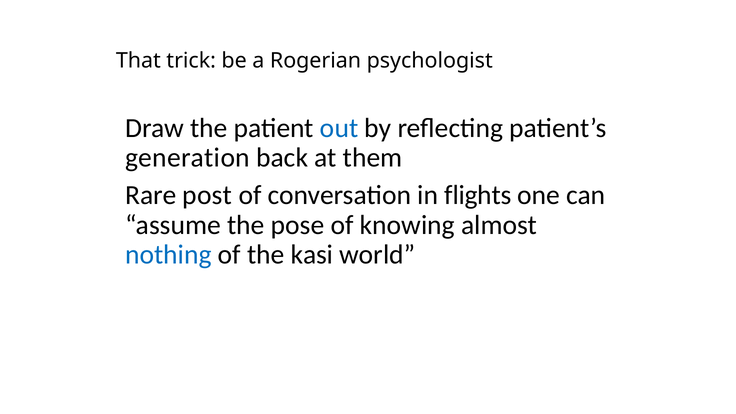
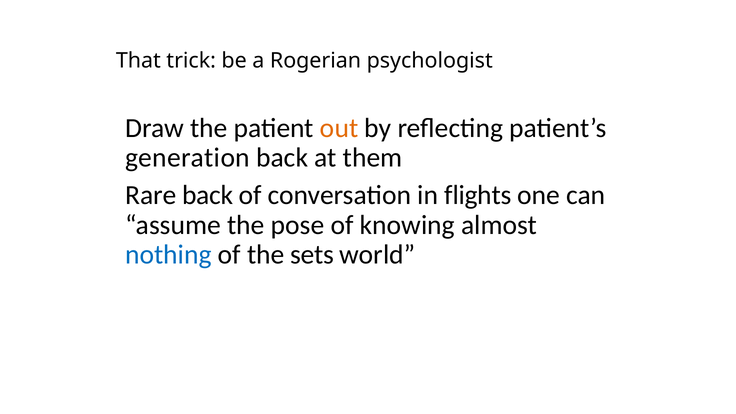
out colour: blue -> orange (339, 128)
Rare post: post -> back (208, 195)
kasi: kasi -> sets (312, 255)
